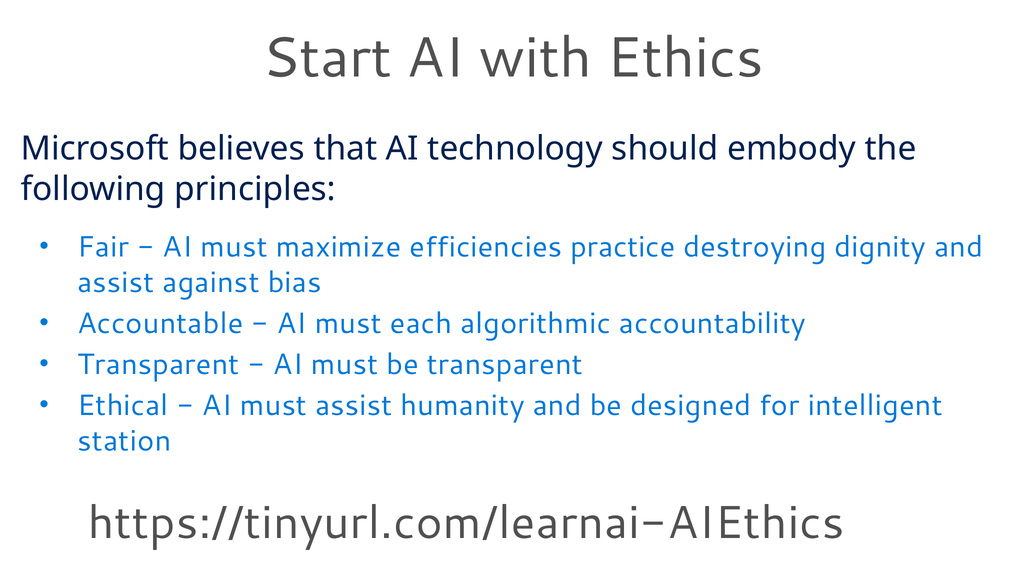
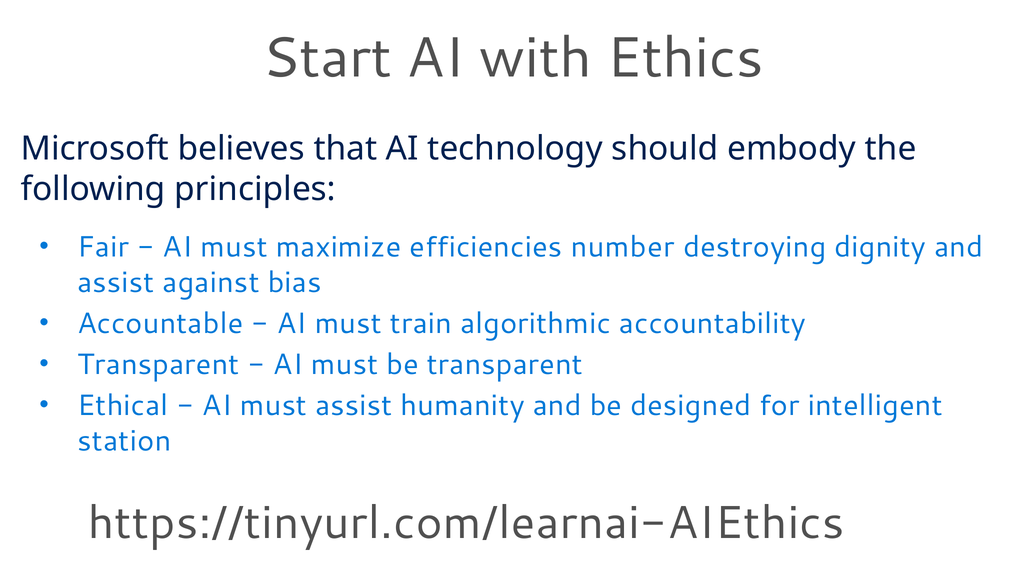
practice: practice -> number (623, 247)
each: each -> train (421, 323)
